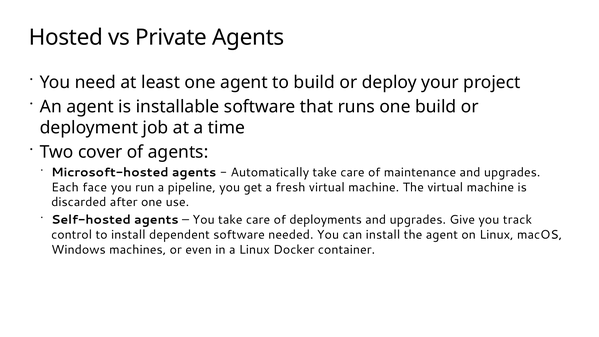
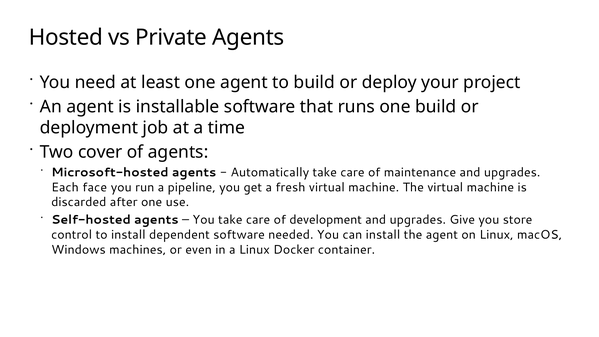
deployments: deployments -> development (326, 220)
track: track -> store (518, 220)
